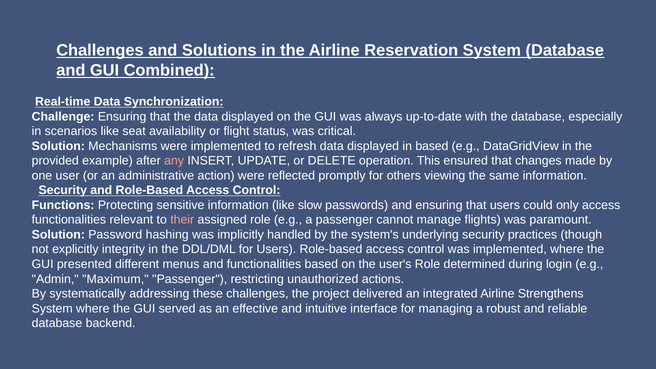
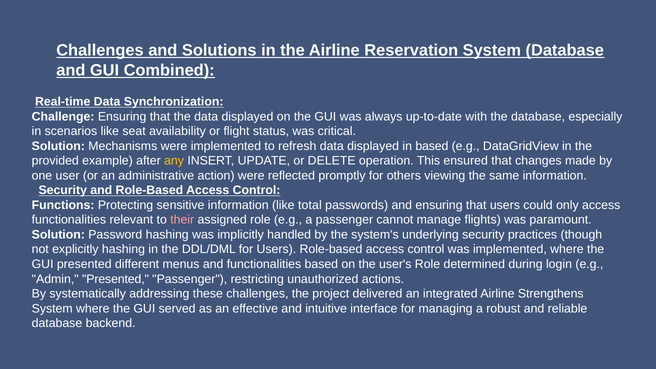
any colour: pink -> yellow (174, 161)
slow: slow -> total (310, 205)
explicitly integrity: integrity -> hashing (123, 249)
Admin Maximum: Maximum -> Presented (116, 279)
